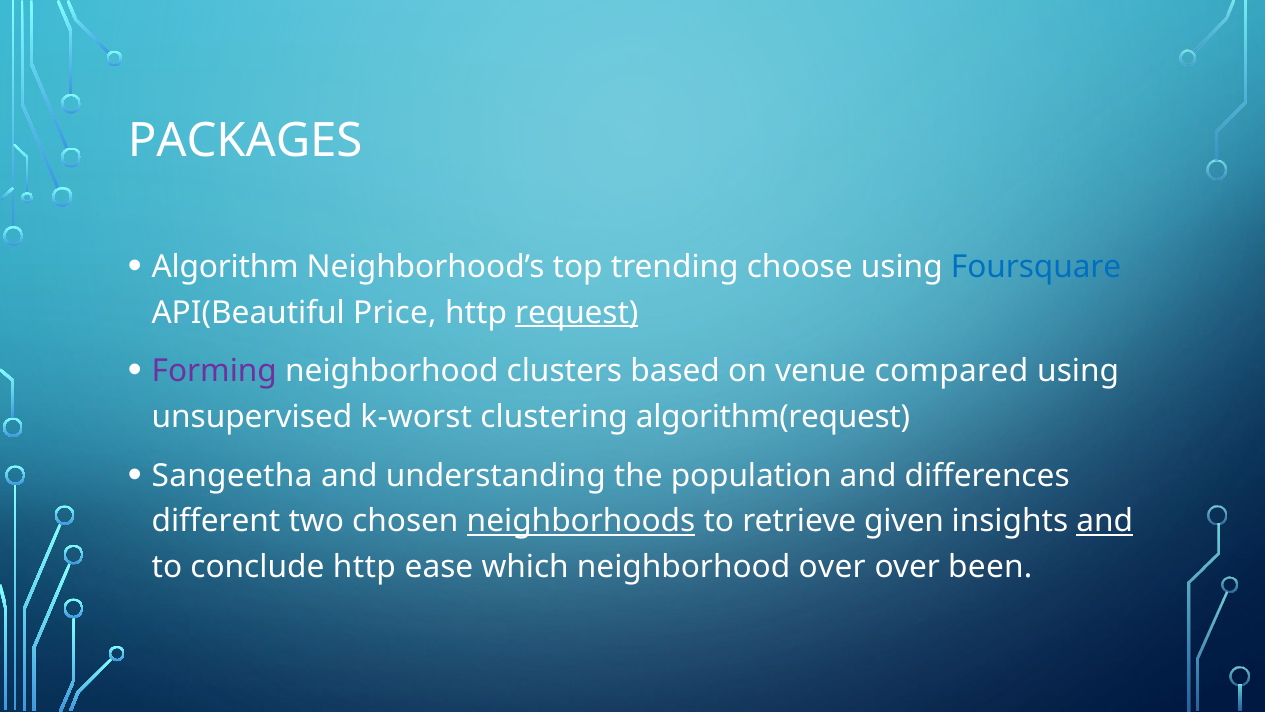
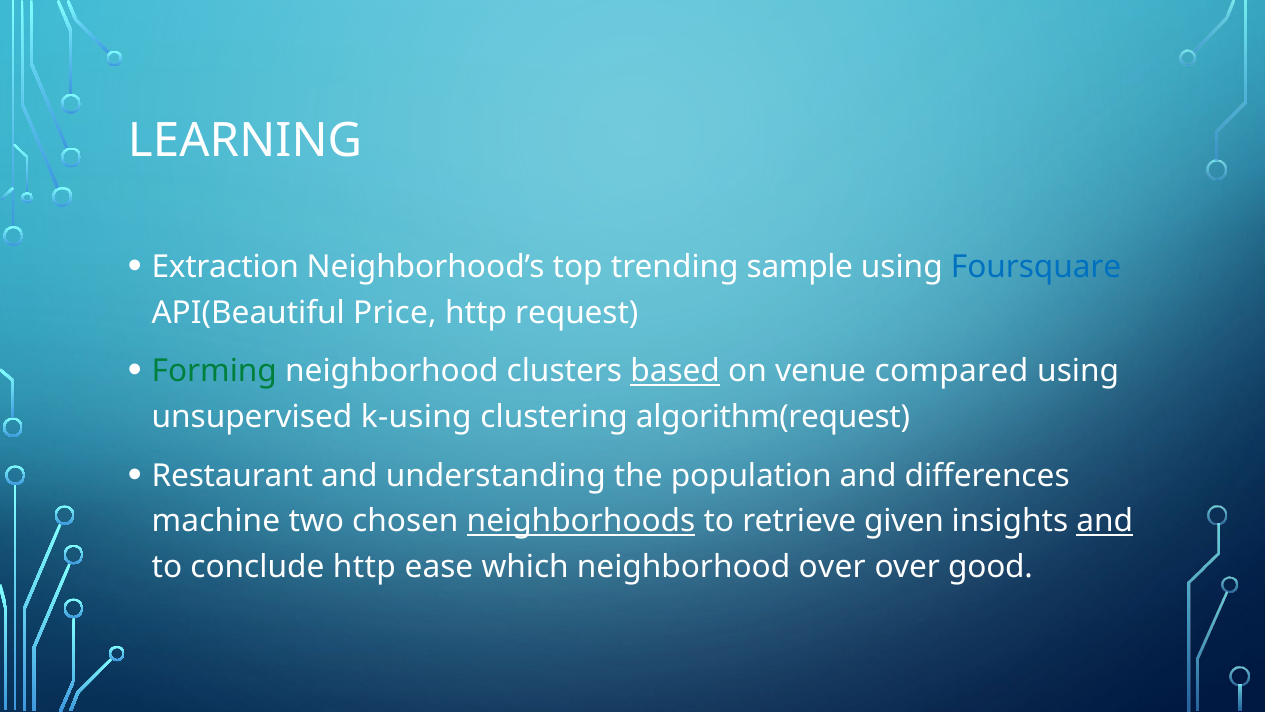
PACKAGES: PACKAGES -> LEARNING (245, 141)
Algorithm: Algorithm -> Extraction (225, 267)
choose: choose -> sample (800, 267)
request underline: present -> none (577, 312)
Forming colour: purple -> green (214, 371)
based underline: none -> present (675, 371)
k-worst: k-worst -> k-using (416, 417)
Sangeetha: Sangeetha -> Restaurant (232, 475)
different: different -> machine (216, 521)
been: been -> good (991, 566)
